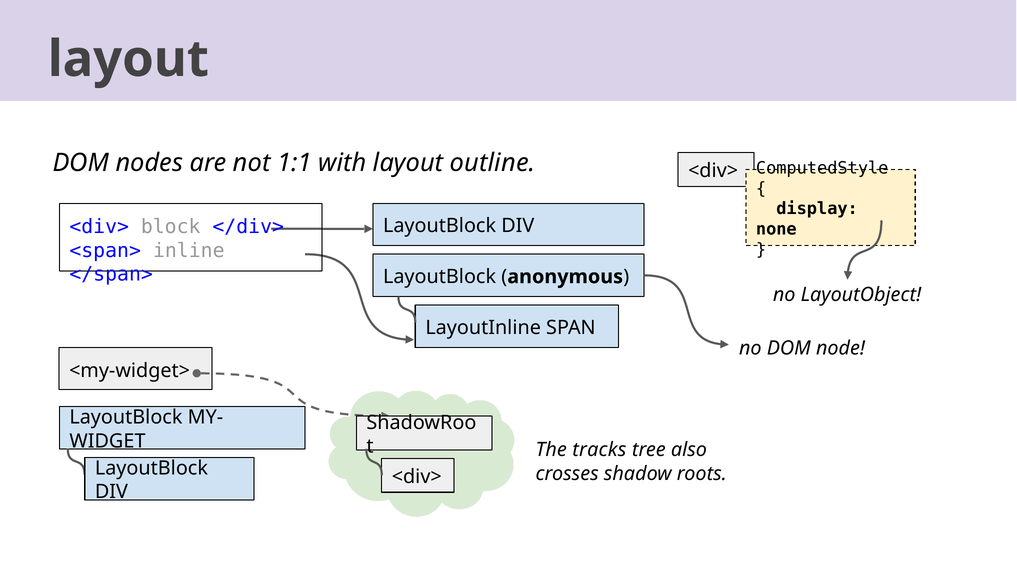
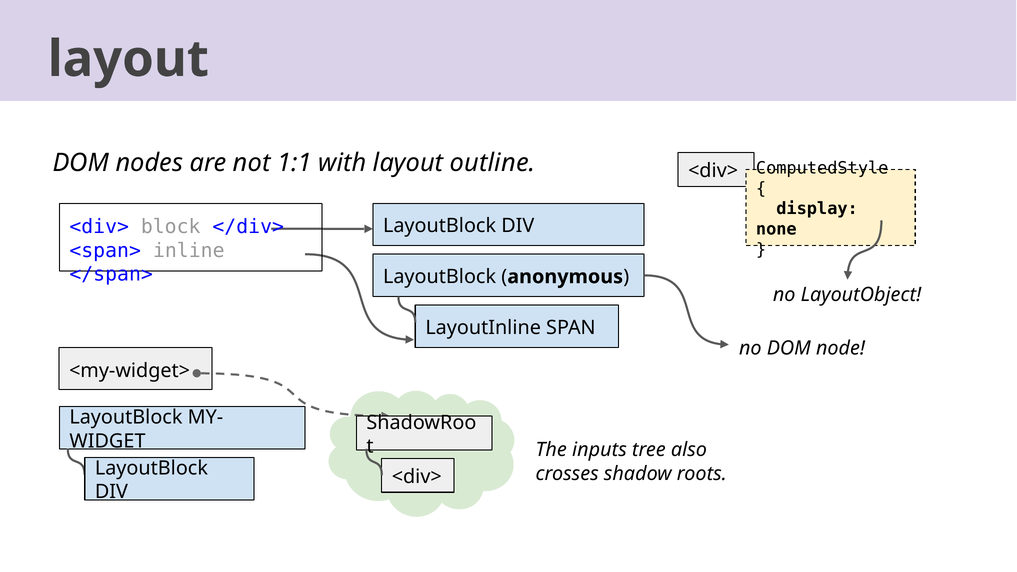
tracks: tracks -> inputs (599, 450)
